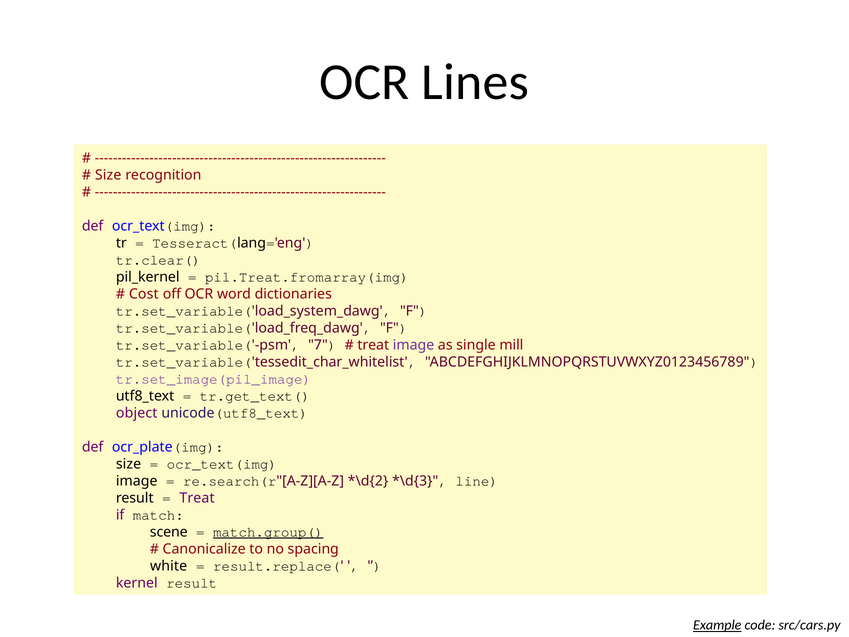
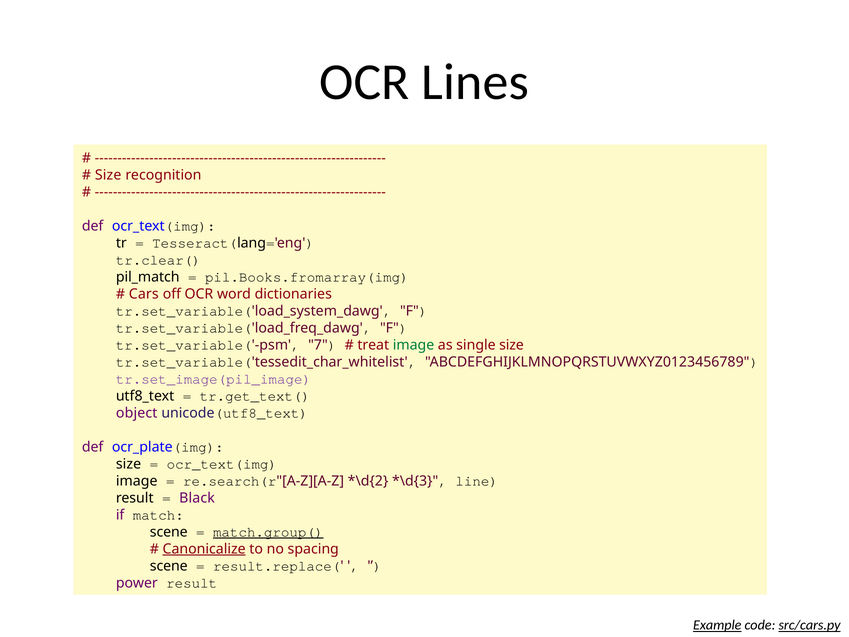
pil_kernel: pil_kernel -> pil_match (148, 277)
pil.Treat.fromarray(img: pil.Treat.fromarray(img -> pil.Books.fromarray(img (307, 277)
Cost: Cost -> Cars (144, 294)
image colour: purple -> green (413, 345)
single mill: mill -> size (511, 345)
Treat: Treat -> Black (197, 498)
Canonicalize underline: none -> present (204, 549)
white: white -> scene (169, 566)
kernel: kernel -> power (137, 583)
src/cars.py underline: none -> present (810, 625)
